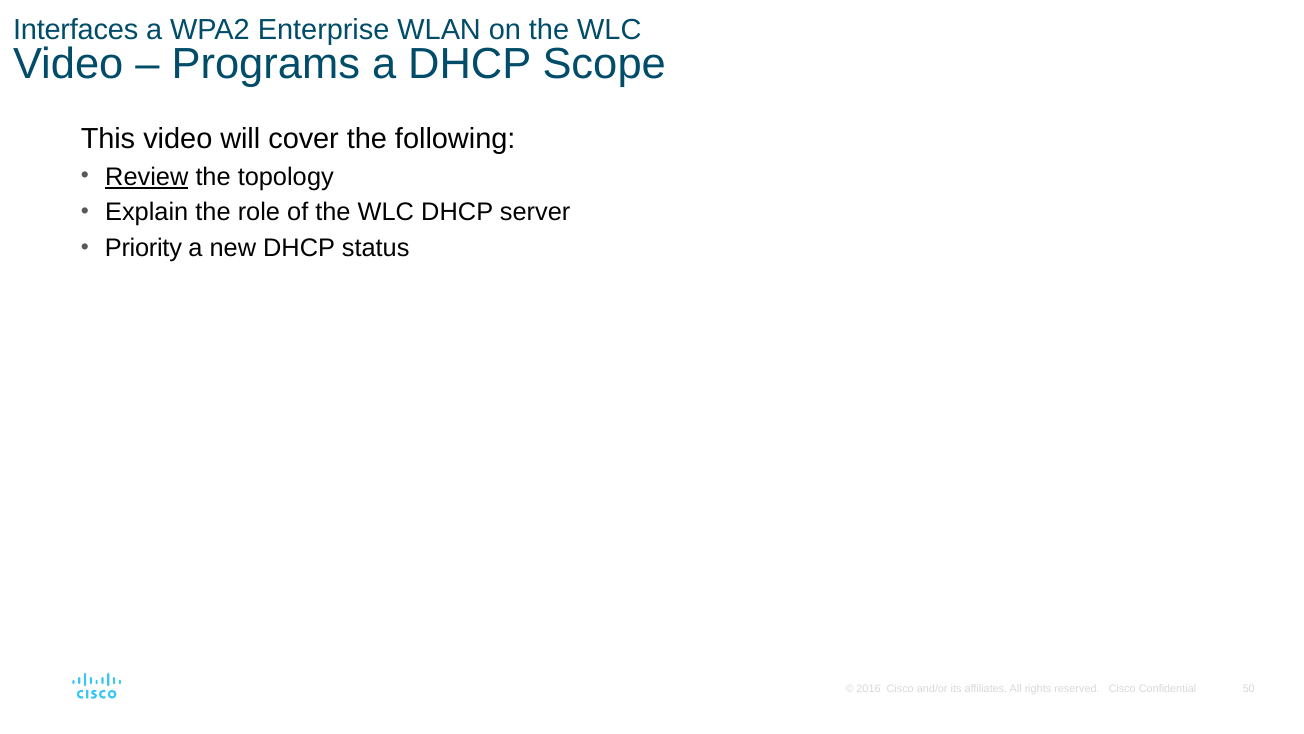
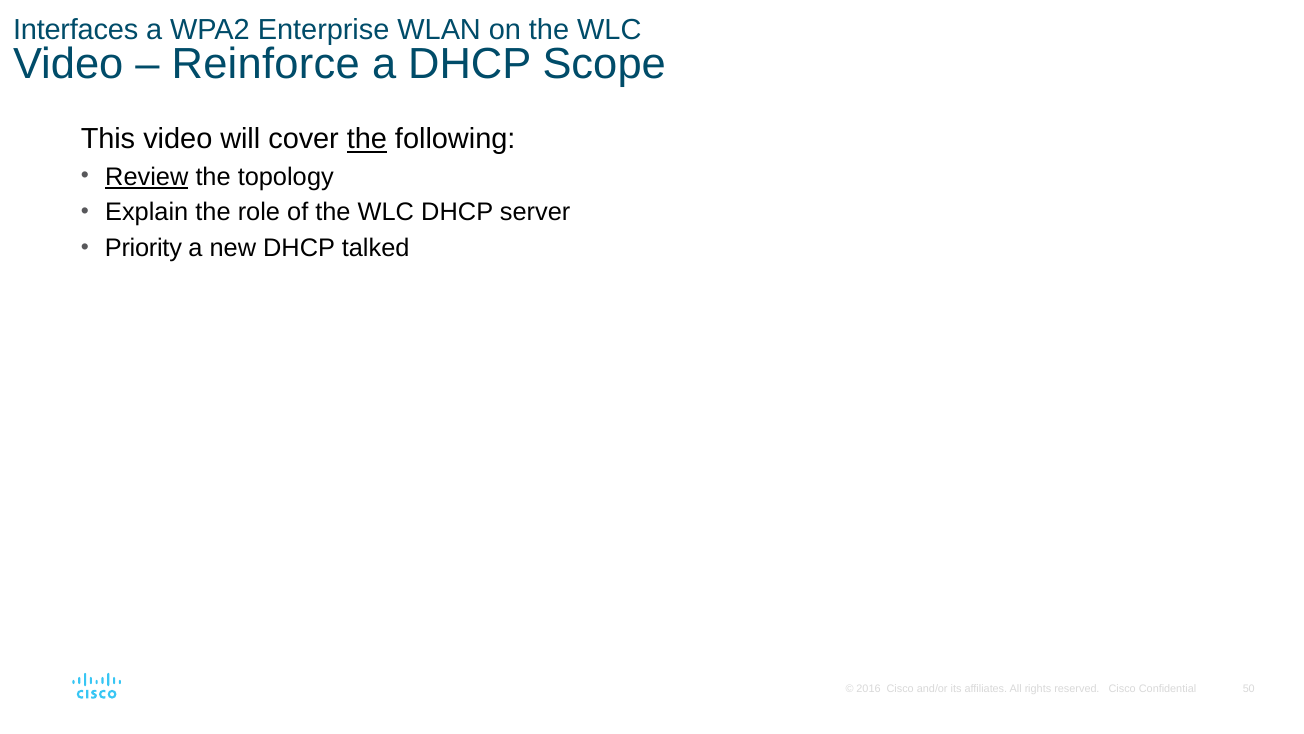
Programs: Programs -> Reinforce (266, 64)
the underline: none -> present (367, 139)
status: status -> talked (376, 248)
